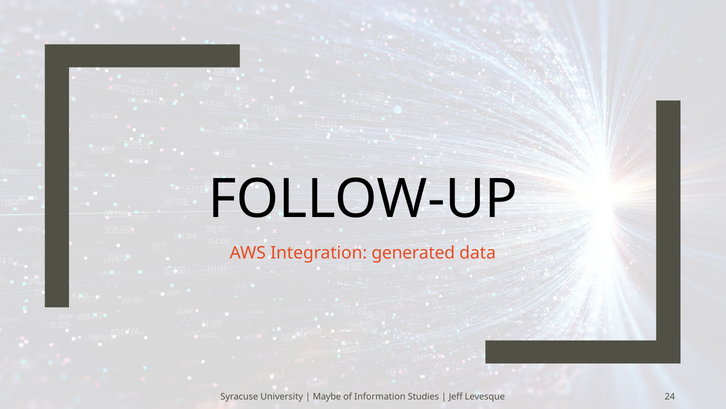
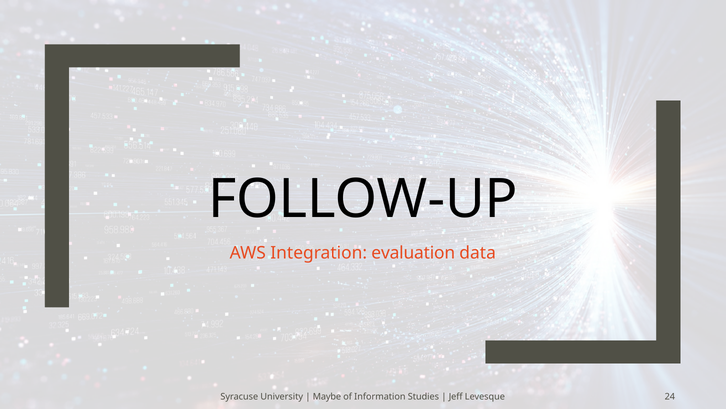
generated: generated -> evaluation (413, 252)
